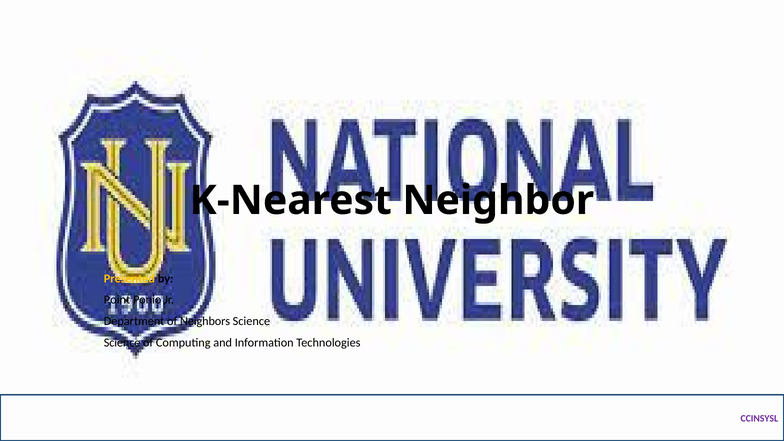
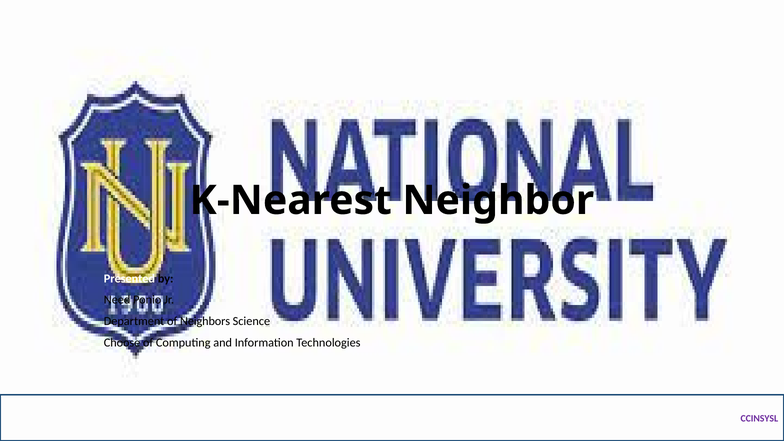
Presented colour: yellow -> white (129, 278)
Point: Point -> Need (117, 300)
Science: Science -> Choose (122, 343)
